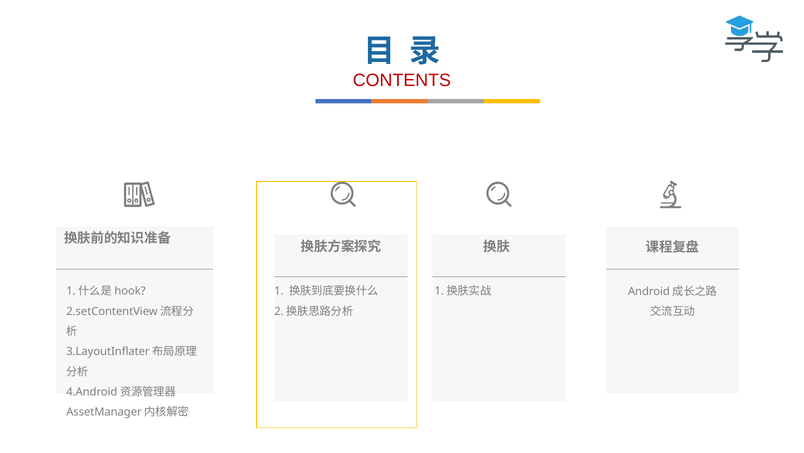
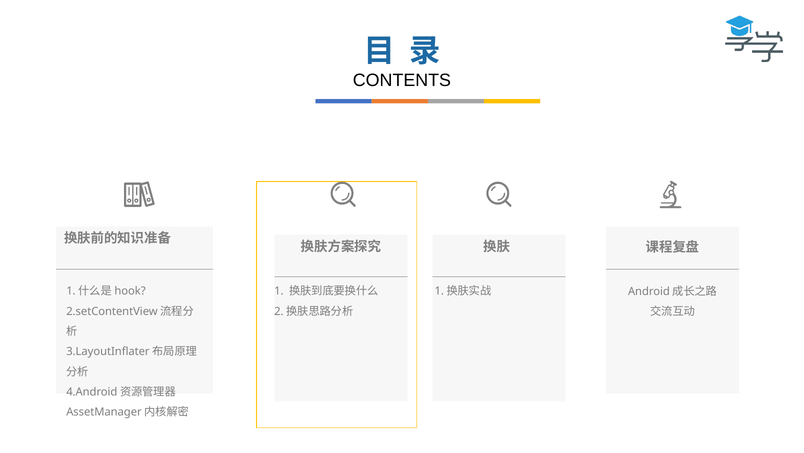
CONTENTS colour: red -> black (402, 80)
